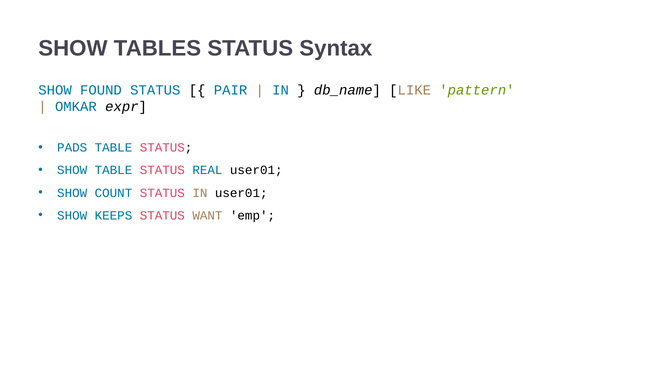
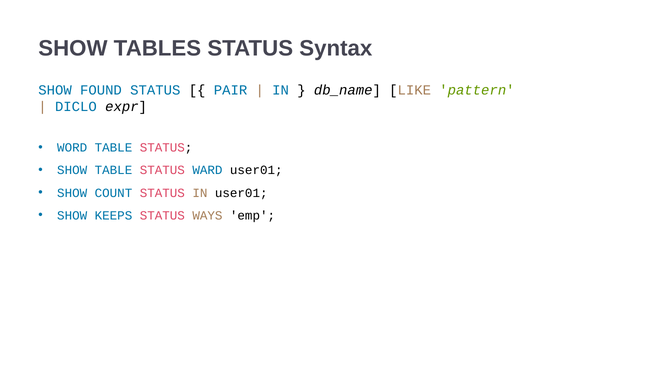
OMKAR: OMKAR -> DICLO (76, 107)
PADS: PADS -> WORD (72, 148)
REAL: REAL -> WARD (207, 170)
WANT: WANT -> WAYS (207, 215)
